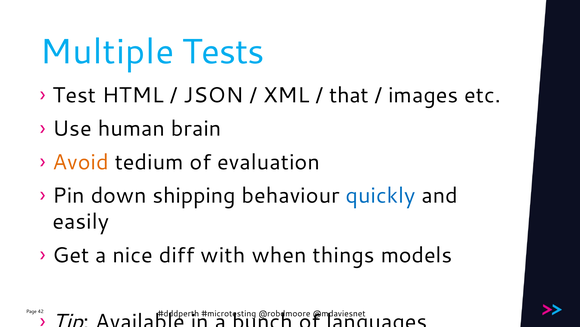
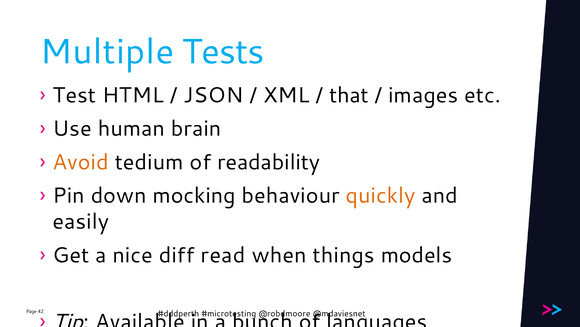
evaluation: evaluation -> readability (269, 162)
shipping: shipping -> mocking (194, 195)
quickly colour: blue -> orange (381, 195)
with: with -> read (223, 255)
